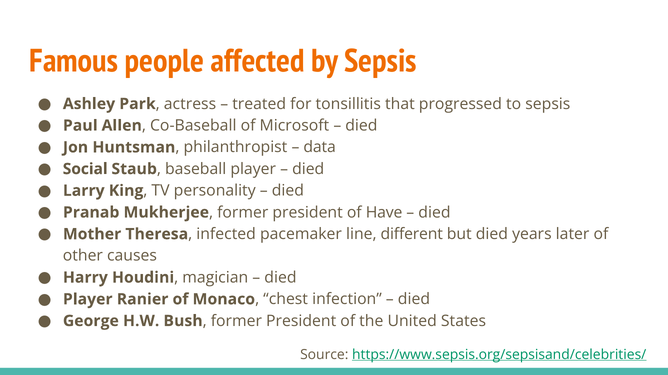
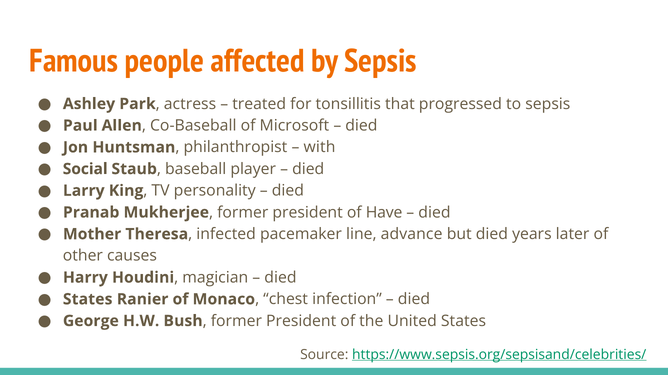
data: data -> with (319, 148)
different: different -> advance (412, 235)
Player: Player -> States (88, 300)
